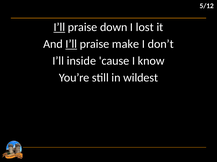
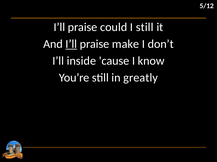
I’ll underline: present -> none (59, 27)
down: down -> could (114, 27)
I lost: lost -> still (145, 27)
wildest: wildest -> greatly (141, 78)
